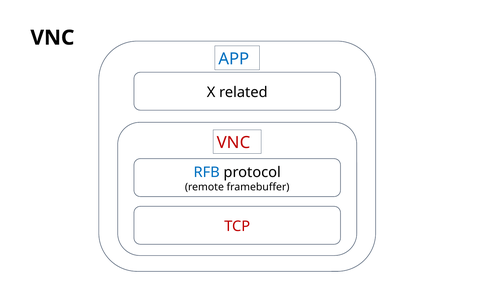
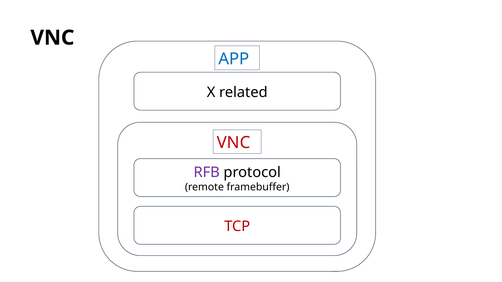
RFB colour: blue -> purple (207, 173)
